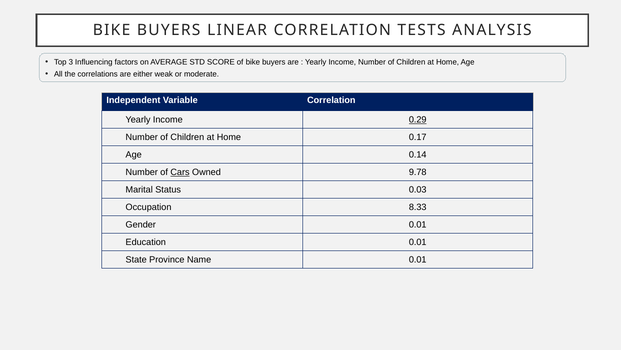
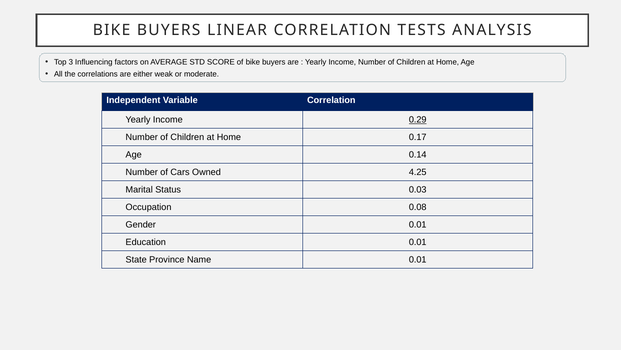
Cars underline: present -> none (180, 172)
9.78: 9.78 -> 4.25 (418, 172)
8.33: 8.33 -> 0.08 (418, 207)
